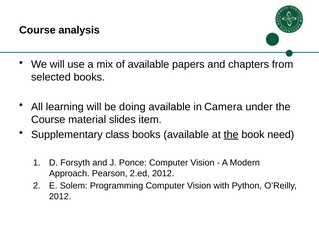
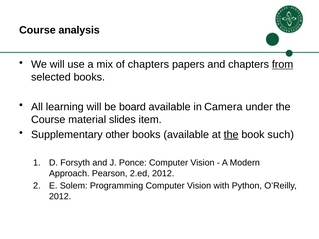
of available: available -> chapters (148, 65)
from underline: none -> present (283, 65)
doing: doing -> board (132, 107)
class: class -> other (117, 135)
need: need -> such (281, 135)
